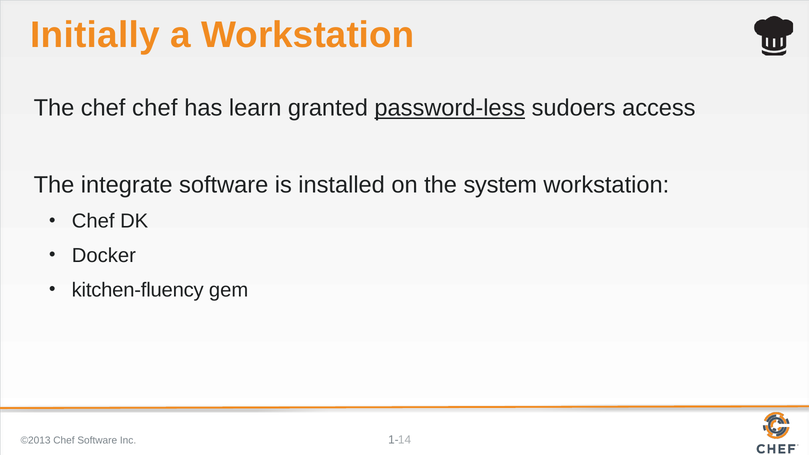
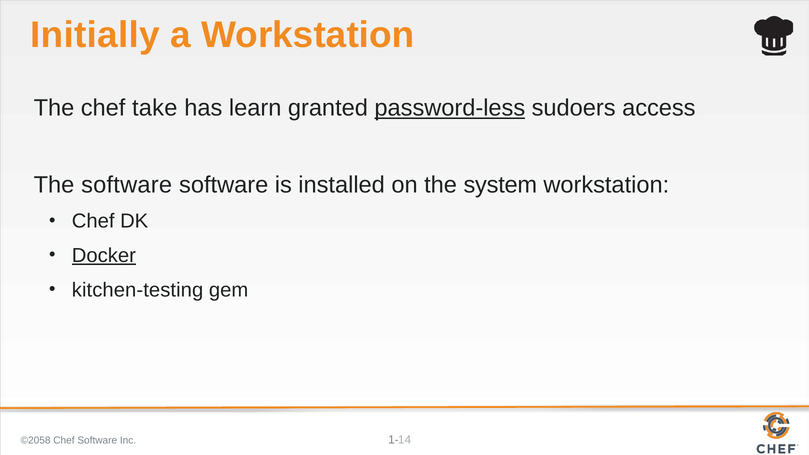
chef chef: chef -> take (155, 108)
The integrate: integrate -> software (127, 185)
Docker underline: none -> present (104, 256)
kitchen-fluency: kitchen-fluency -> kitchen-testing (138, 290)
©2013: ©2013 -> ©2058 (36, 440)
